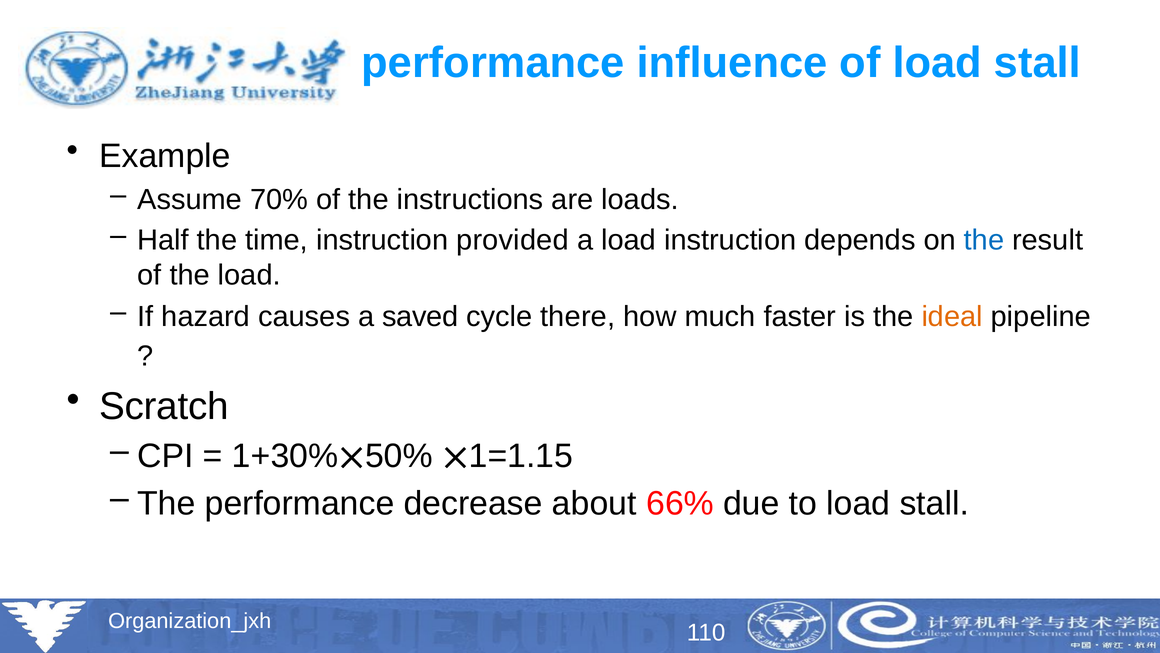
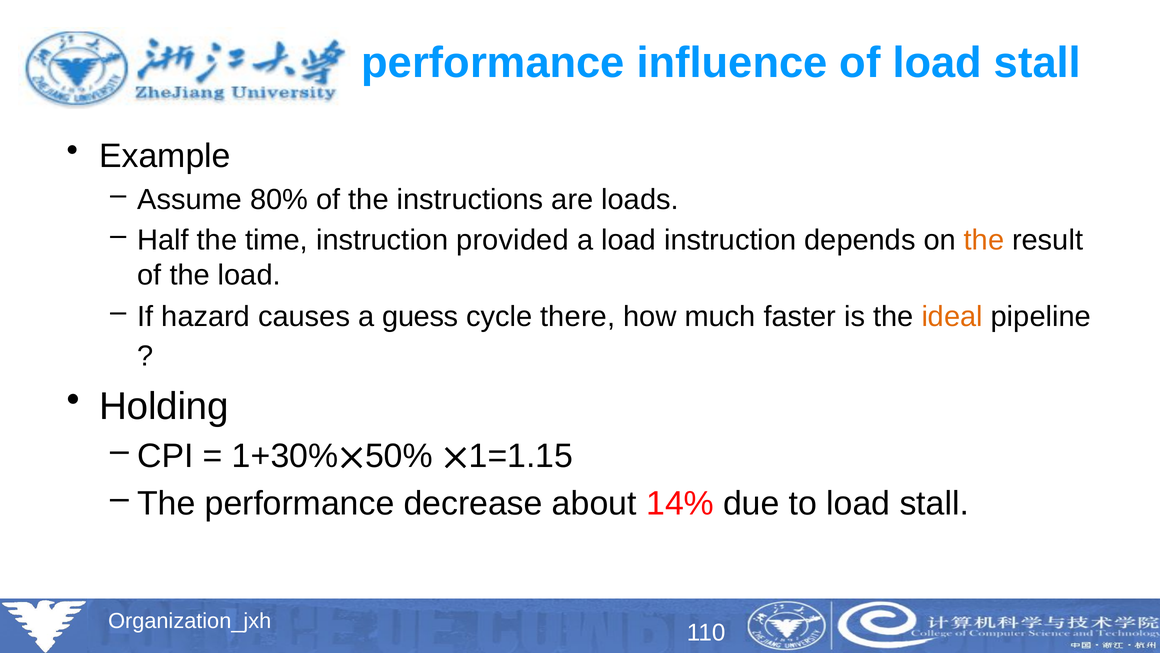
70%: 70% -> 80% (279, 199)
the colour: blue -> orange (984, 240)
saved: saved -> guess (420, 316)
Scratch: Scratch -> Holding (164, 406)
66%: 66% -> 14% (680, 503)
